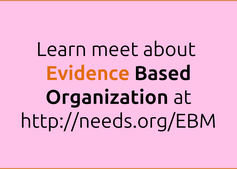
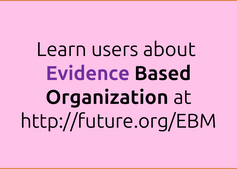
meet: meet -> users (115, 50)
Evidence colour: orange -> purple (88, 73)
http://needs.org/EBM: http://needs.org/EBM -> http://future.org/EBM (118, 121)
